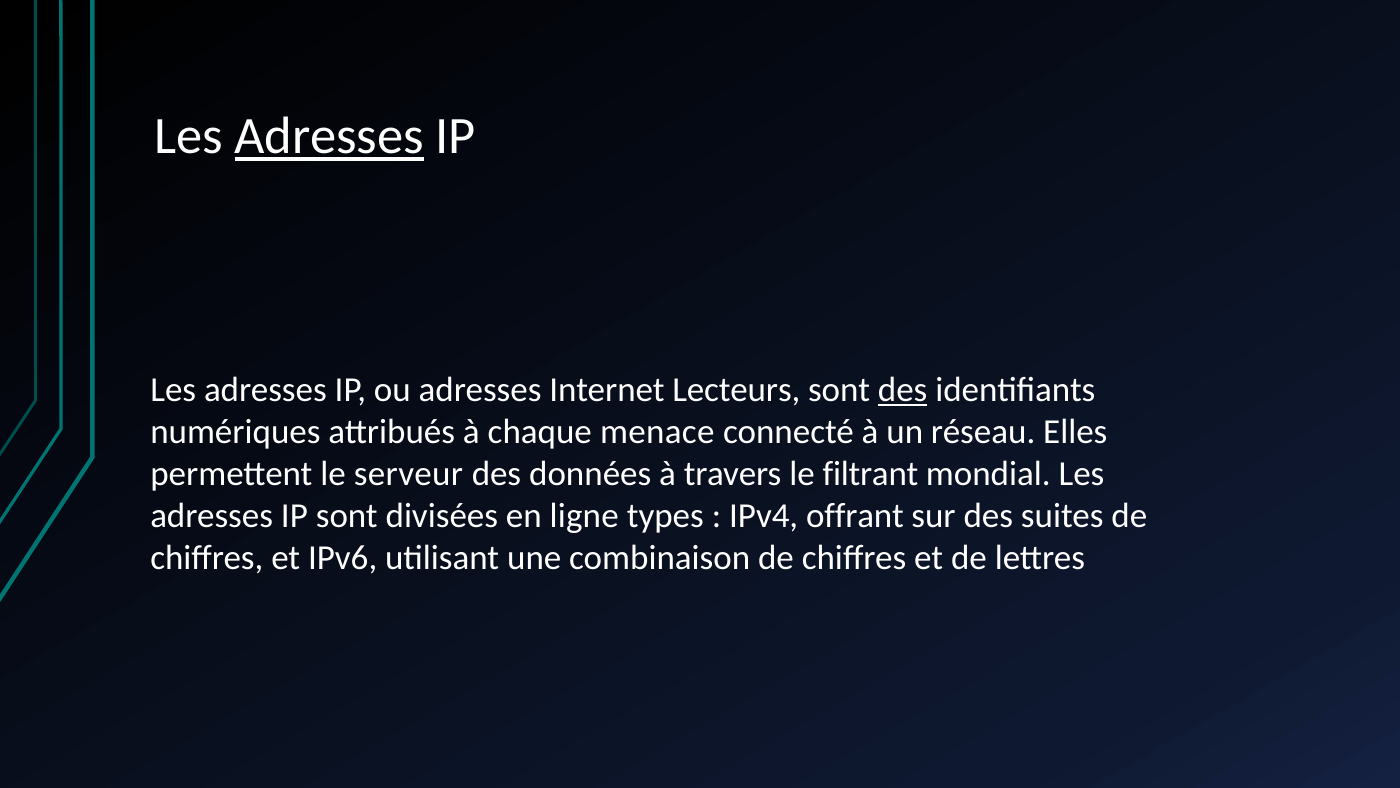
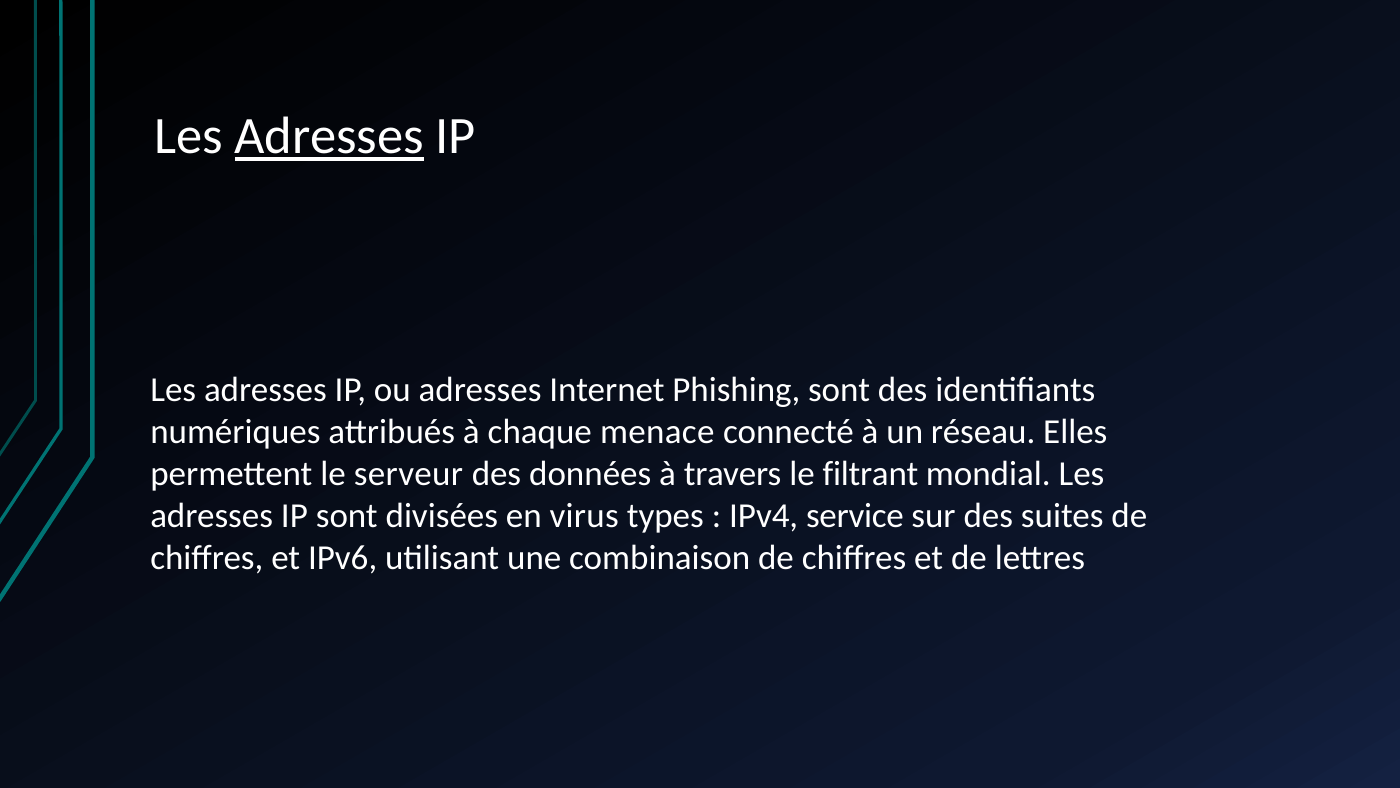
Lecteurs: Lecteurs -> Phishing (736, 389)
des underline: present -> none (903, 389)
ligne: ligne -> virus (584, 515)
offrant: offrant -> service (855, 515)
